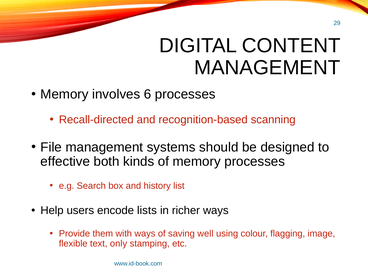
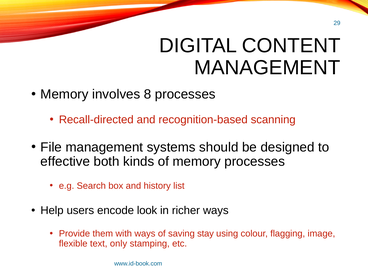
6: 6 -> 8 (148, 94)
lists: lists -> look (147, 211)
well: well -> stay (206, 234)
